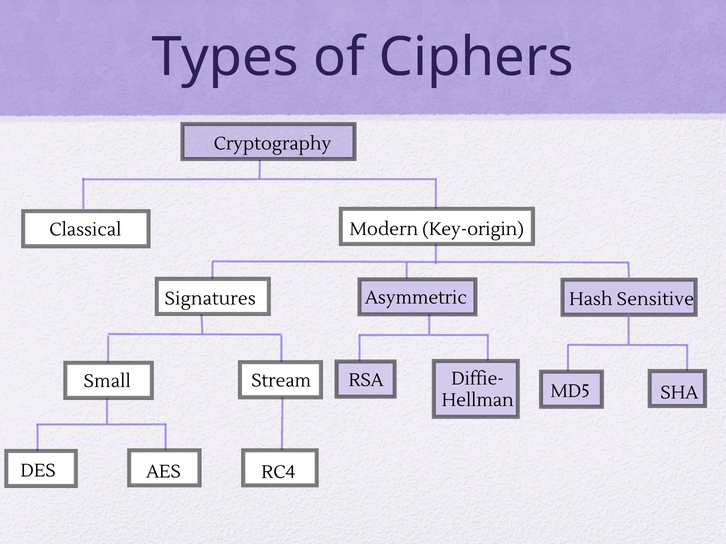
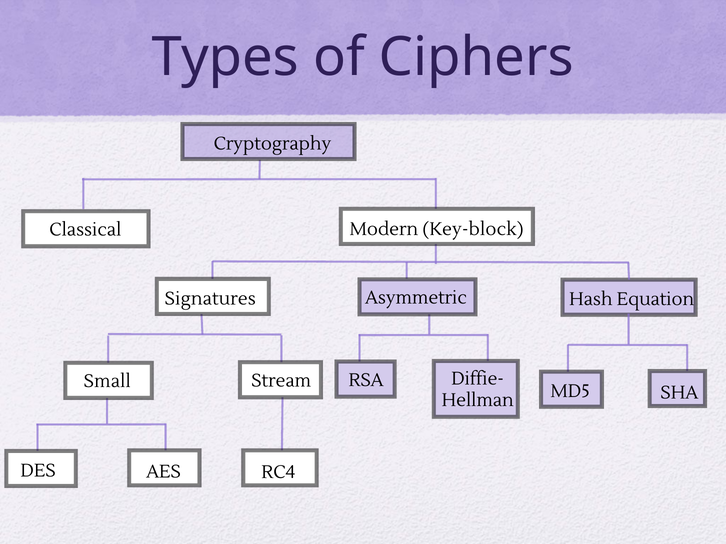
Key-origin: Key-origin -> Key-block (473, 229)
Sensitive: Sensitive -> Equation (655, 299)
